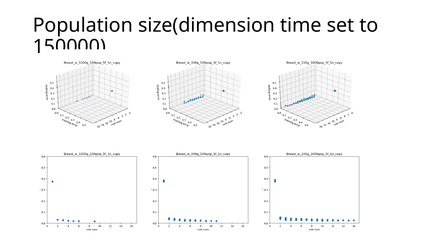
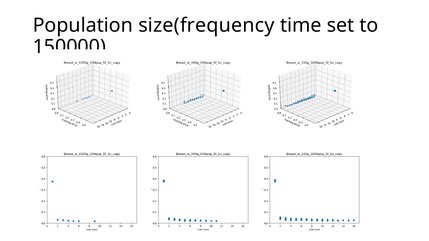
size(dimension: size(dimension -> size(frequency (206, 25)
